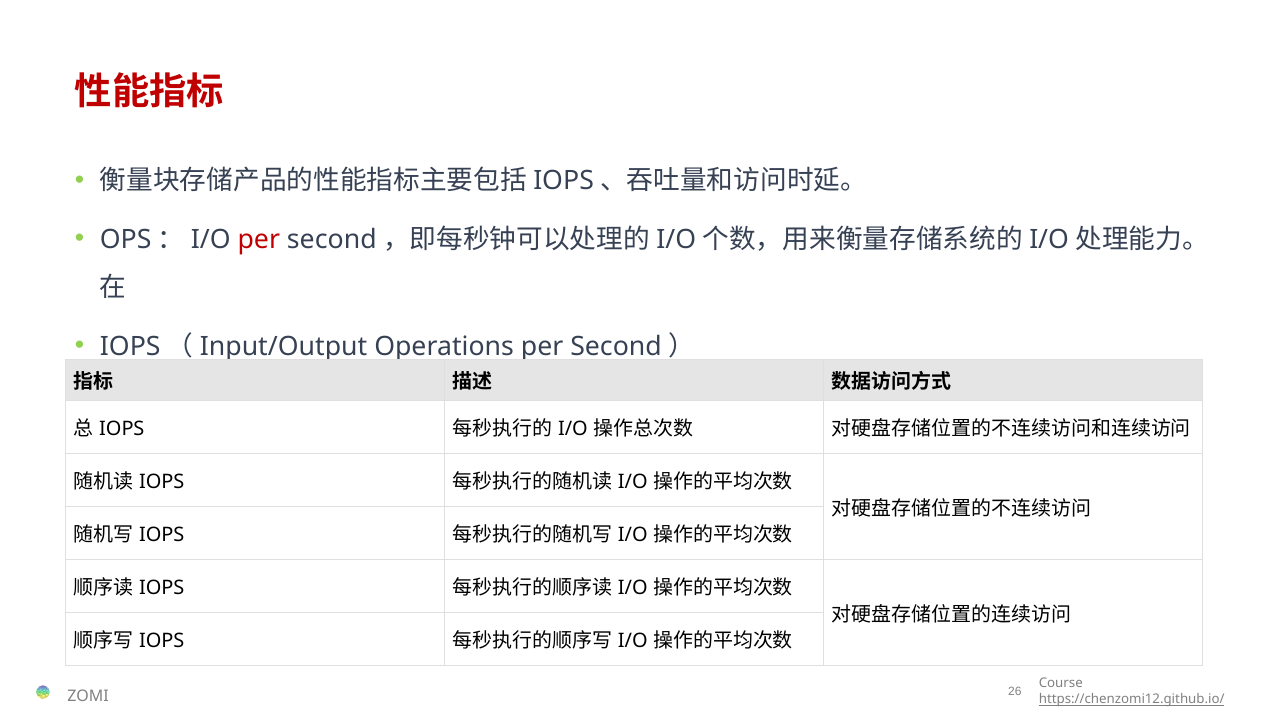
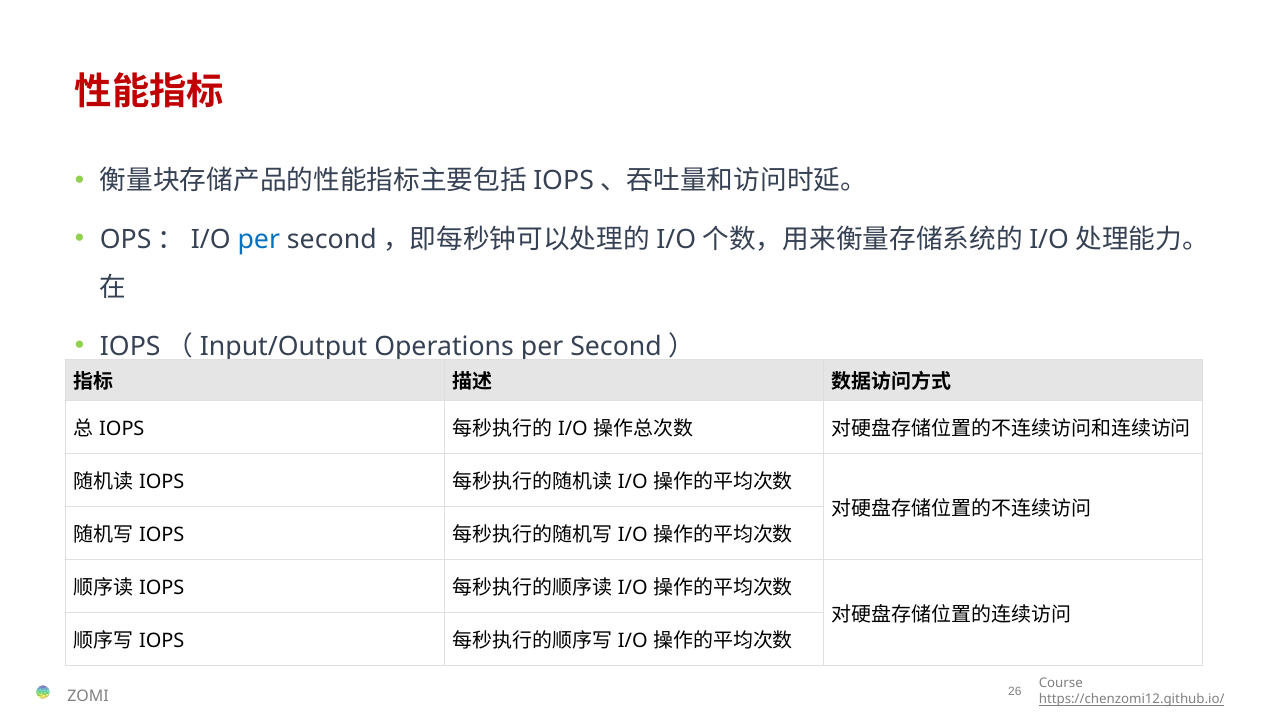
per colour: red -> blue (259, 240)
